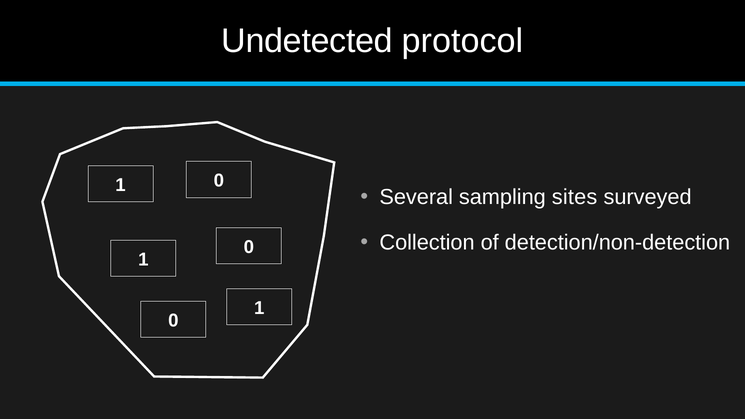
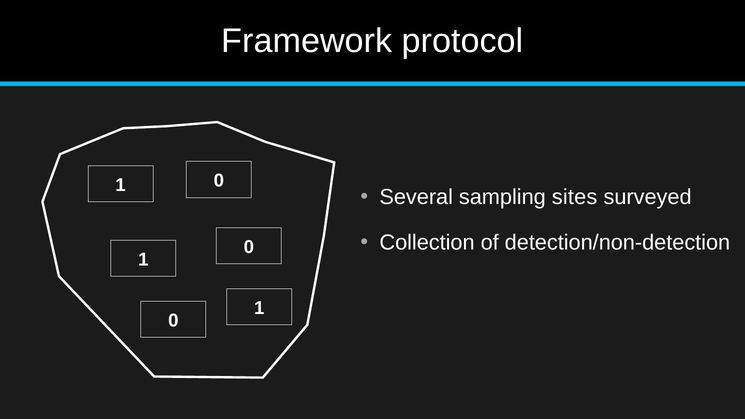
Undetected: Undetected -> Framework (307, 41)
